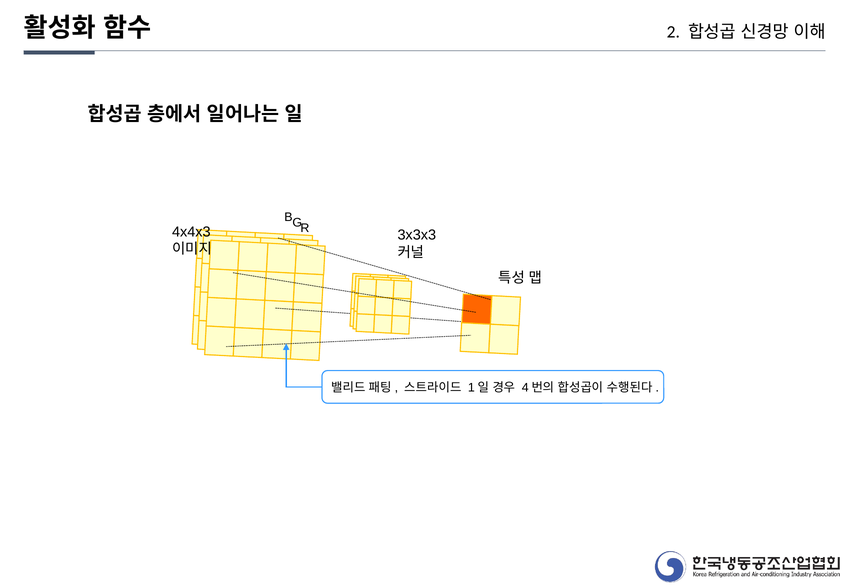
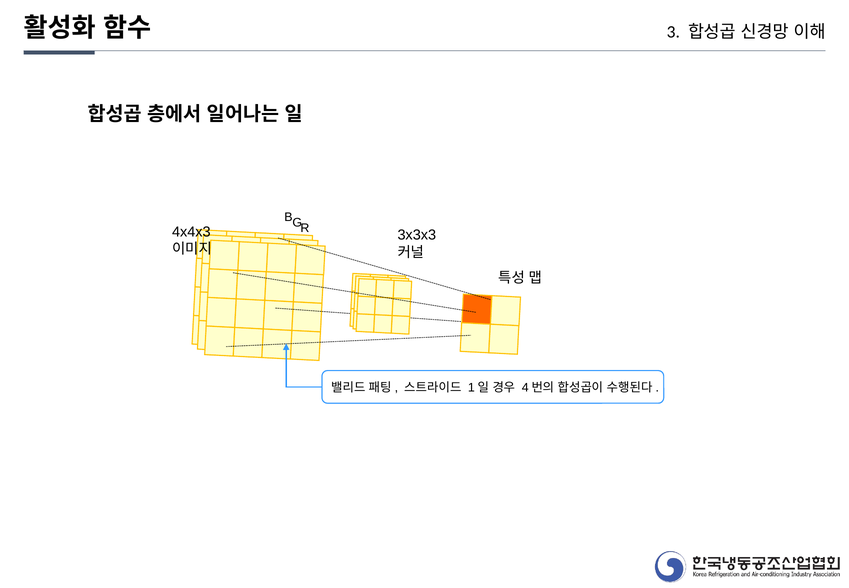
2: 2 -> 3 (673, 32)
